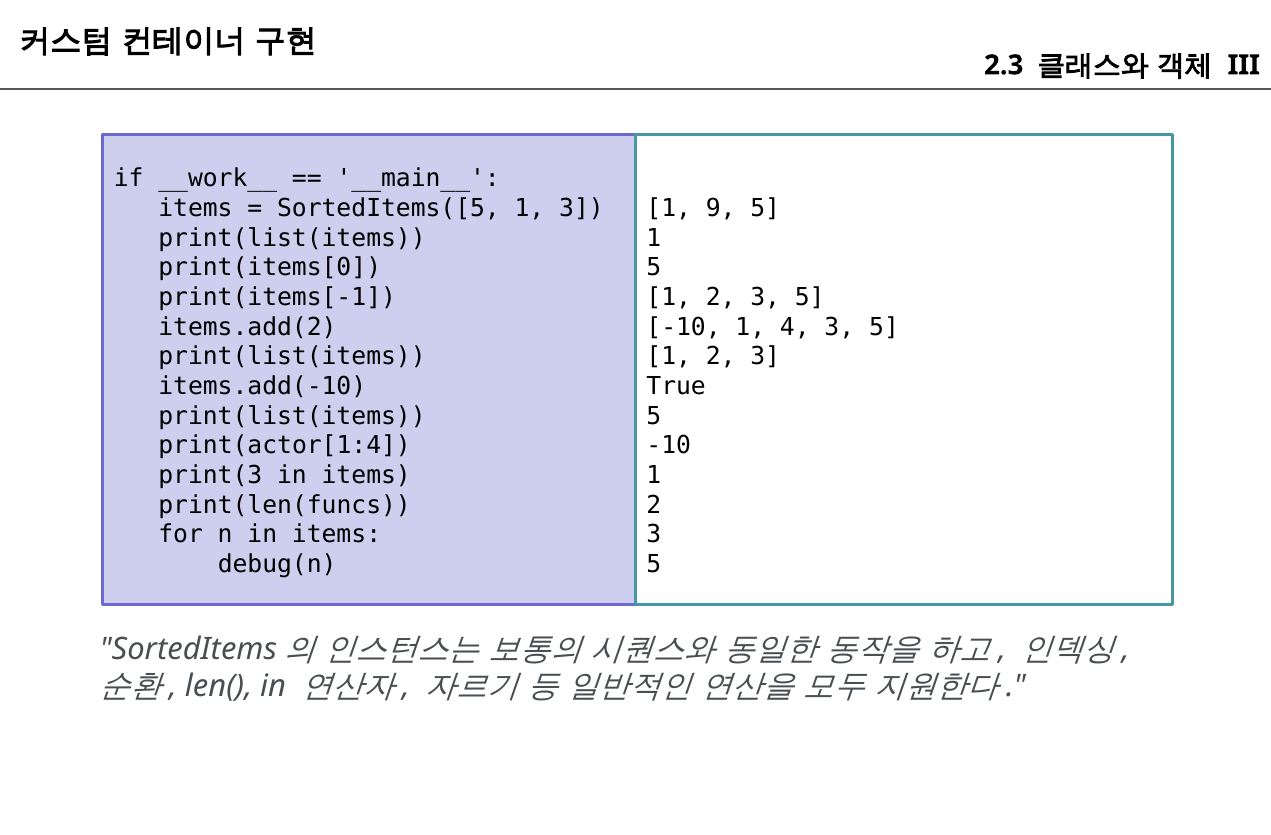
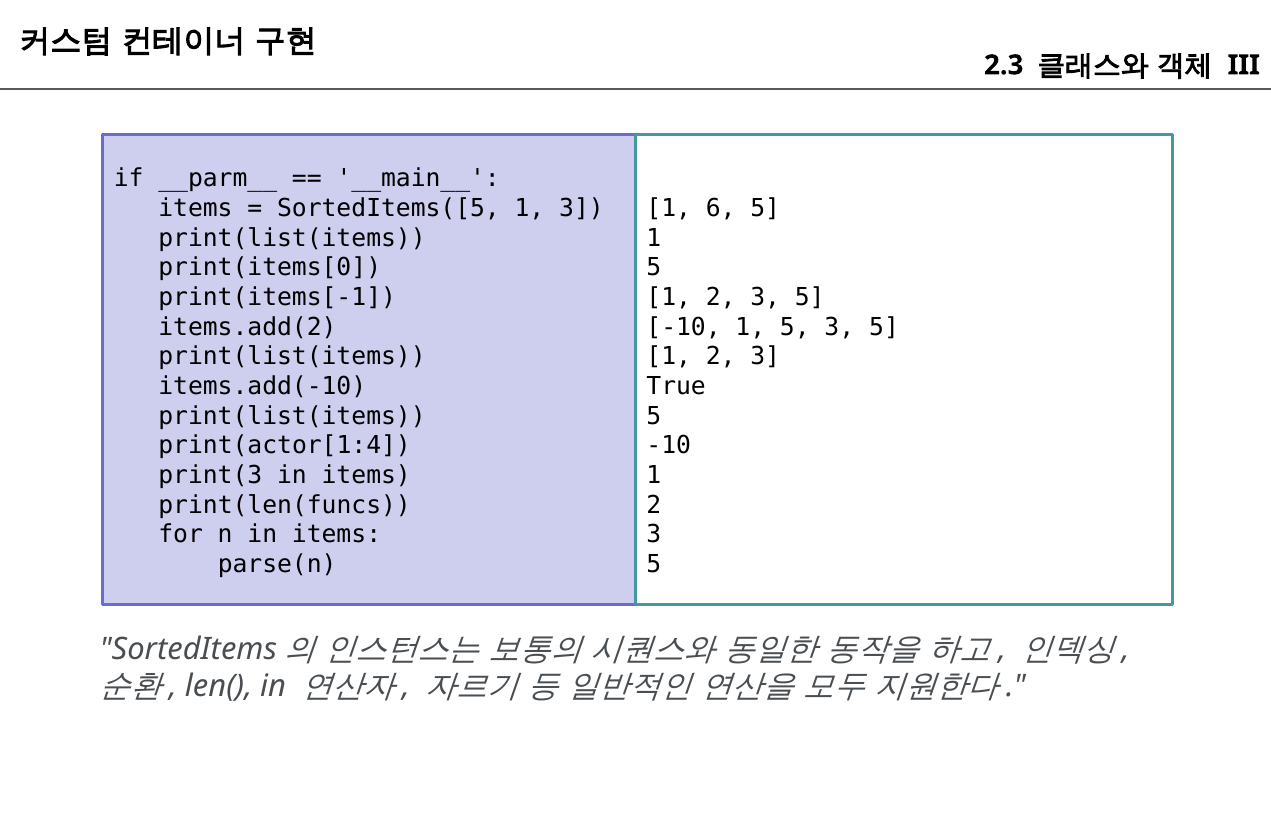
__work__: __work__ -> __parm__ (218, 178)
9: 9 -> 6 (721, 208)
-10 1 4: 4 -> 5 (795, 327)
debug(n: debug(n -> parse(n (277, 564)
